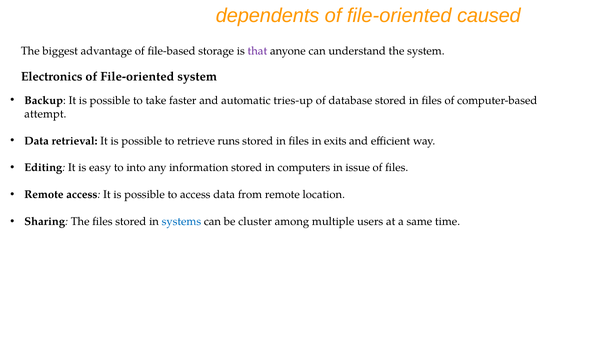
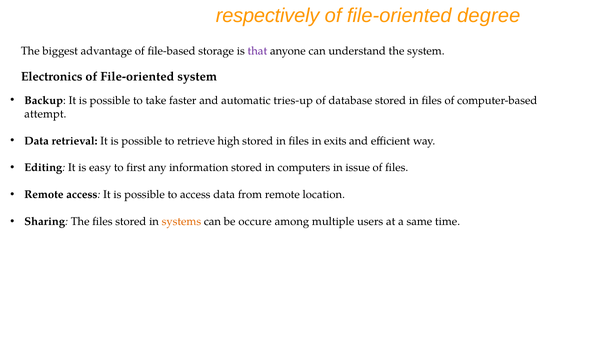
dependents: dependents -> respectively (268, 16)
caused: caused -> degree (489, 16)
runs: runs -> high (229, 141)
into: into -> first (136, 168)
systems colour: blue -> orange (181, 222)
cluster: cluster -> occure (255, 222)
